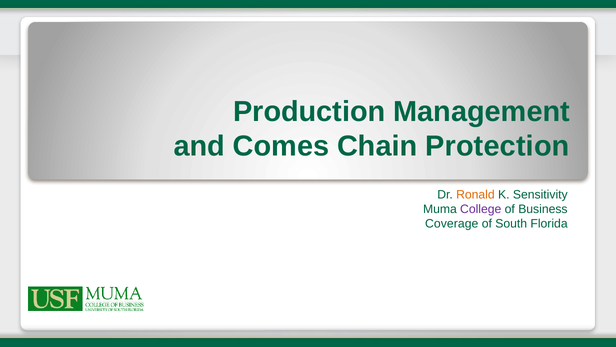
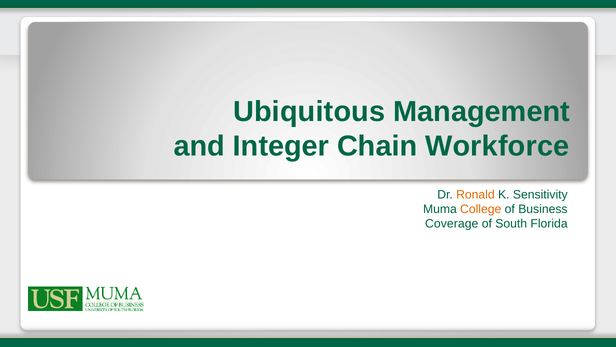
Production: Production -> Ubiquitous (309, 111)
Comes: Comes -> Integer (281, 146)
Protection: Protection -> Workforce (497, 146)
College colour: purple -> orange (481, 209)
